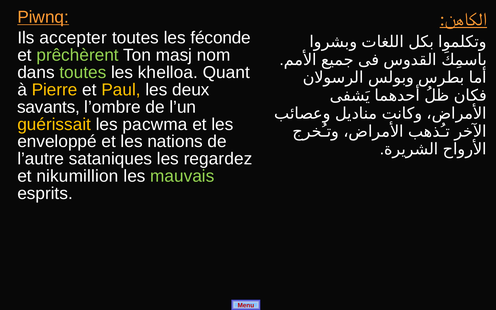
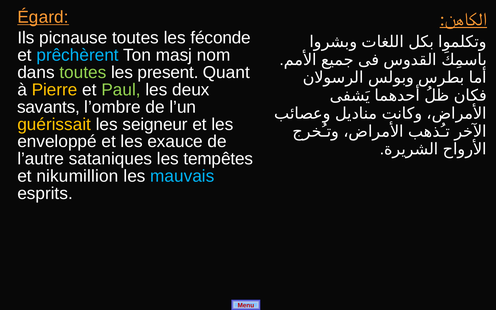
Piwnq: Piwnq -> Égard (43, 17)
accepter: accepter -> picnause (73, 38)
prêchèrent colour: light green -> light blue (78, 55)
khelloa: khelloa -> present (168, 72)
Paul colour: yellow -> light green (121, 90)
pacwma: pacwma -> seigneur (155, 124)
nations: nations -> exauce (175, 142)
regardez: regardez -> tempêtes (218, 159)
mauvais colour: light green -> light blue (182, 176)
